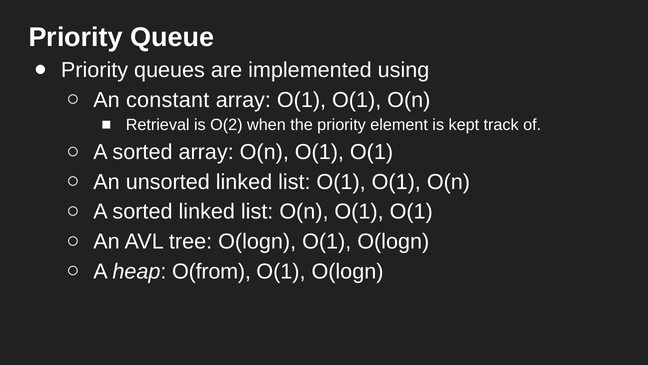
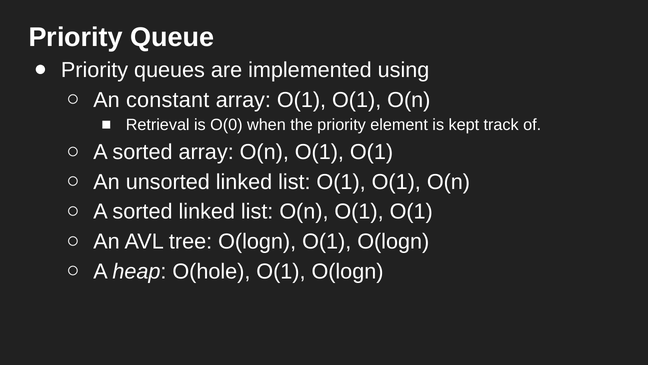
O(2: O(2 -> O(0 (226, 125)
O(from: O(from -> O(hole (211, 271)
